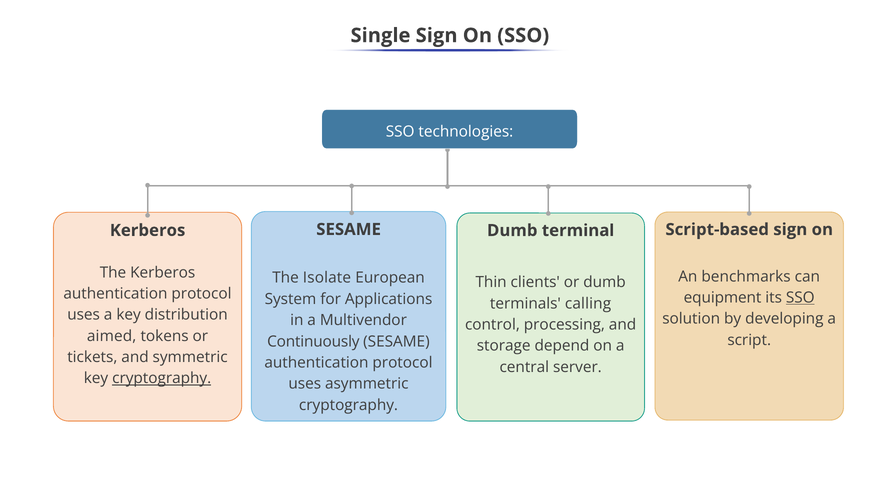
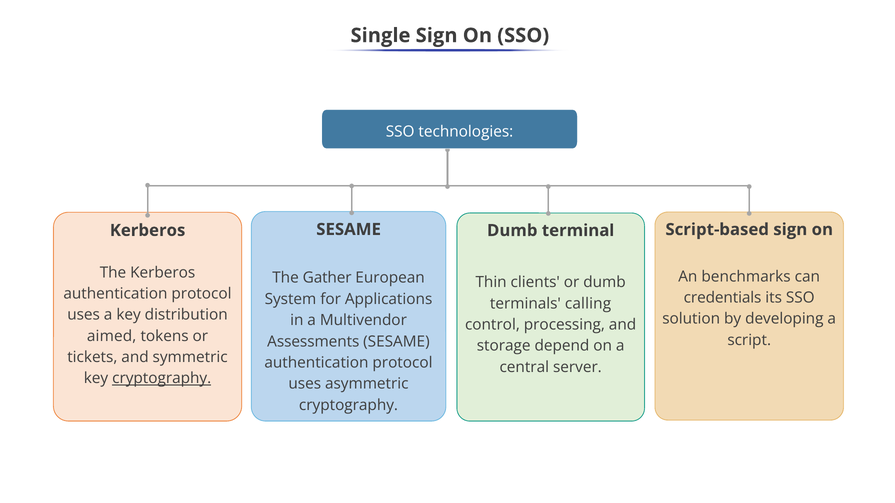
Isolate: Isolate -> Gather (327, 278)
equipment: equipment -> credentials (723, 298)
SSO underline: present -> none (800, 298)
Continuously: Continuously -> Assessments (313, 342)
